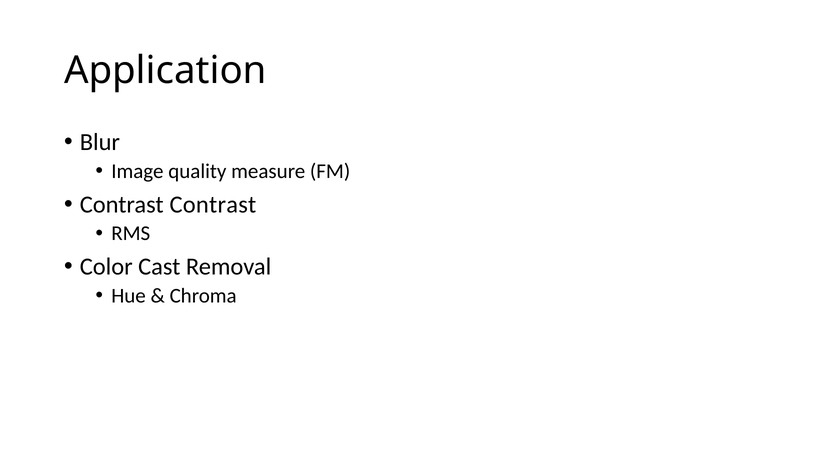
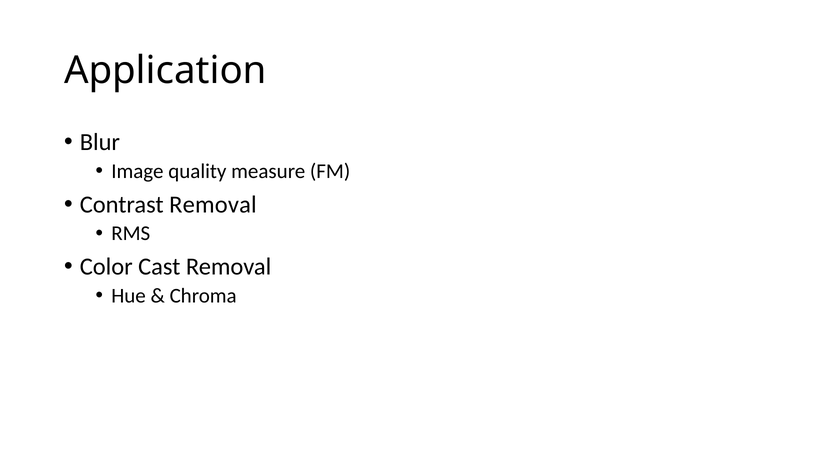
Contrast Contrast: Contrast -> Removal (213, 204)
